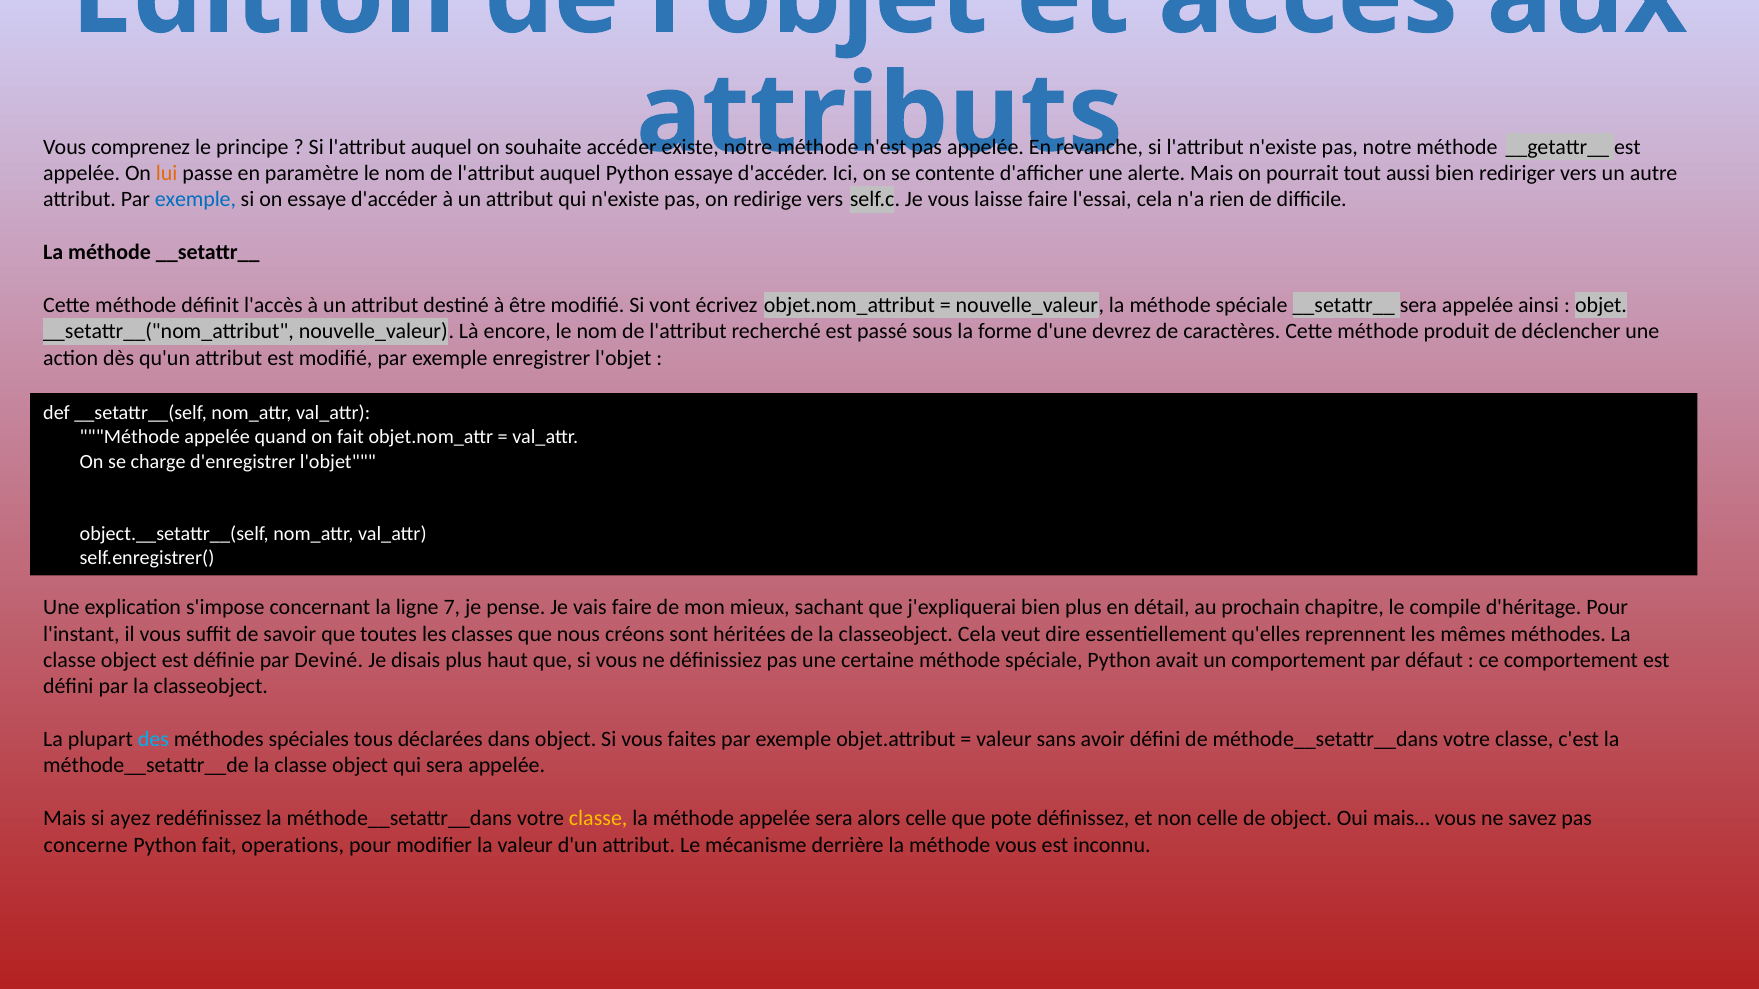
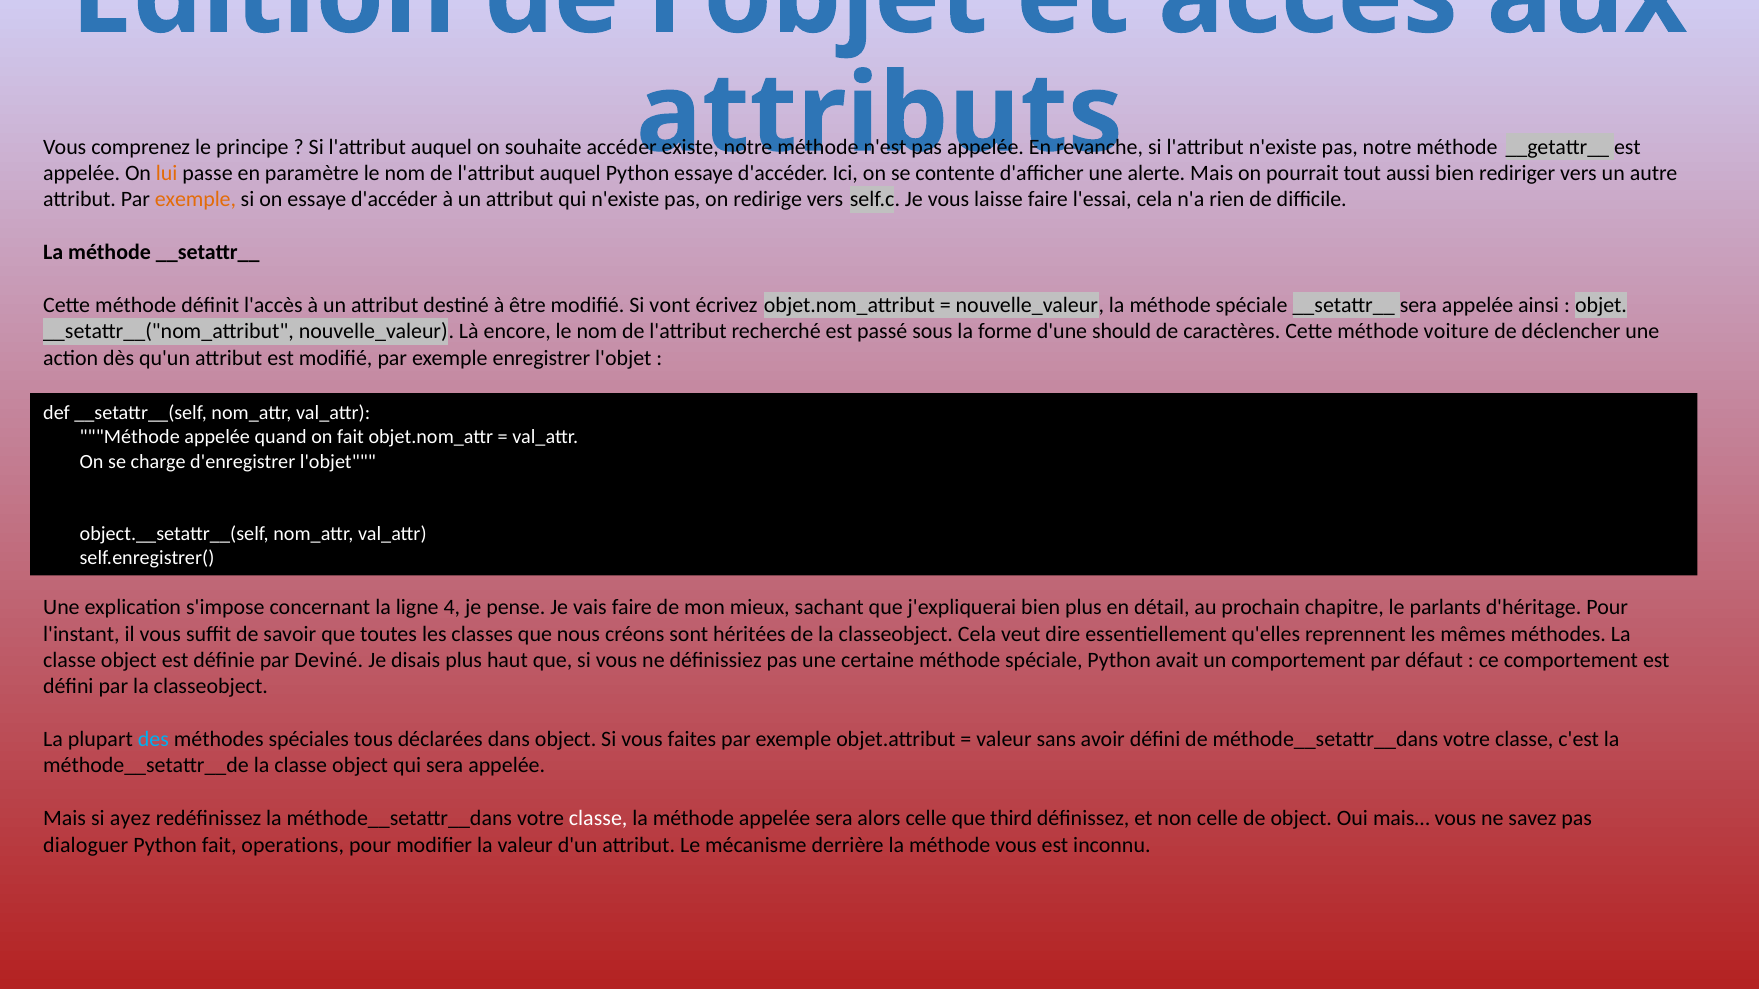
exemple colour: blue -> orange (195, 200)
devrez: devrez -> should (1122, 332)
produit: produit -> voiture (1456, 332)
7: 7 -> 4 (452, 608)
compile: compile -> parlants (1445, 608)
classe colour: yellow -> white (598, 819)
pote: pote -> third (1011, 819)
concerne: concerne -> dialoguer (86, 845)
